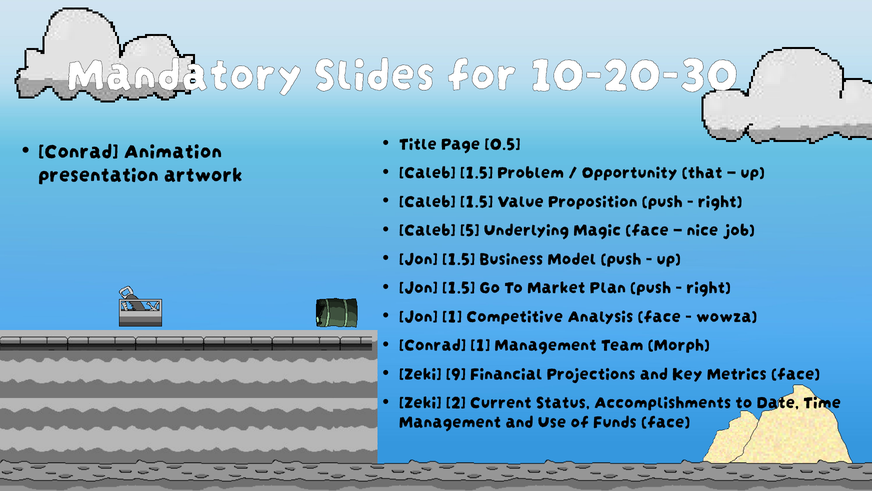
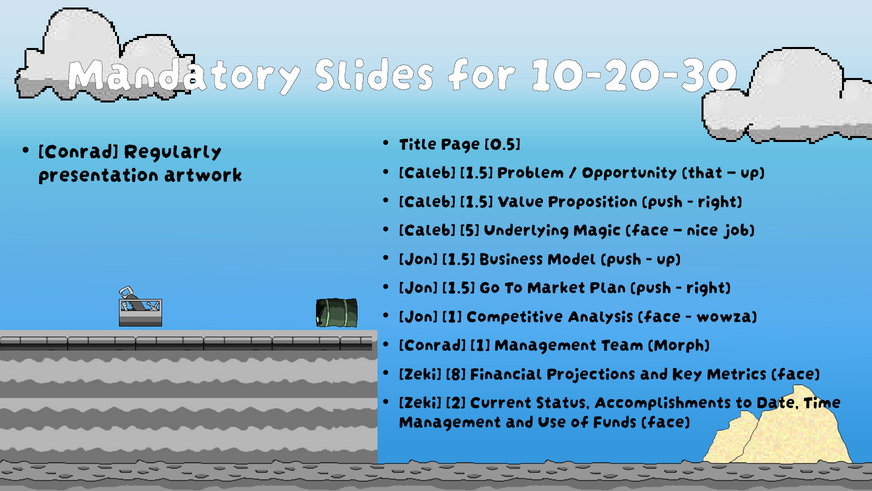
Animation: Animation -> Regularly (173, 151)
9: 9 -> 8 (456, 373)
